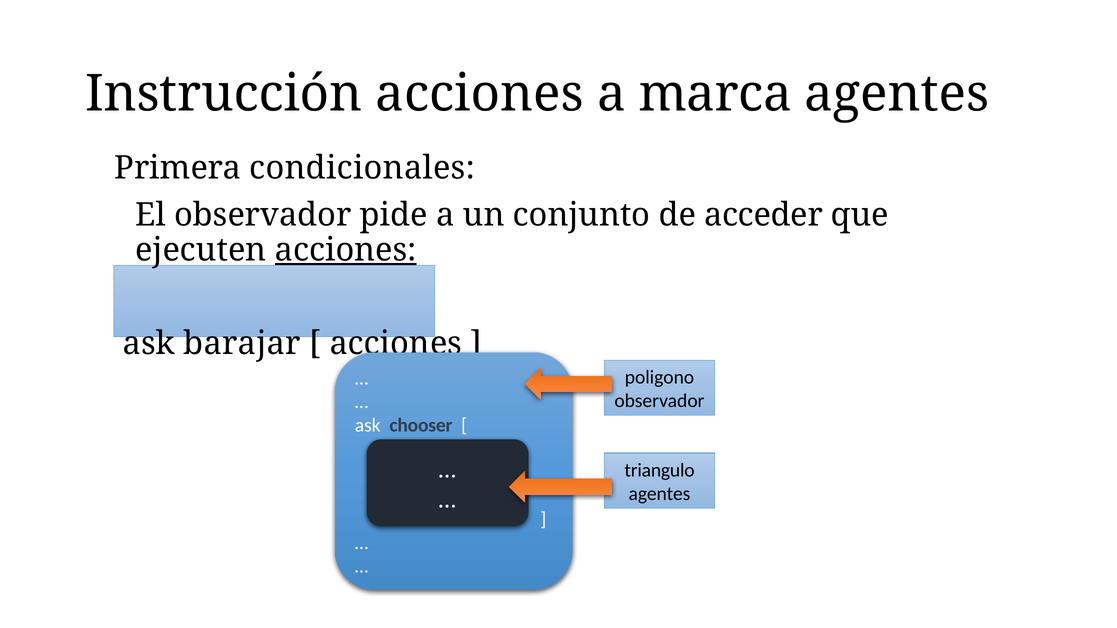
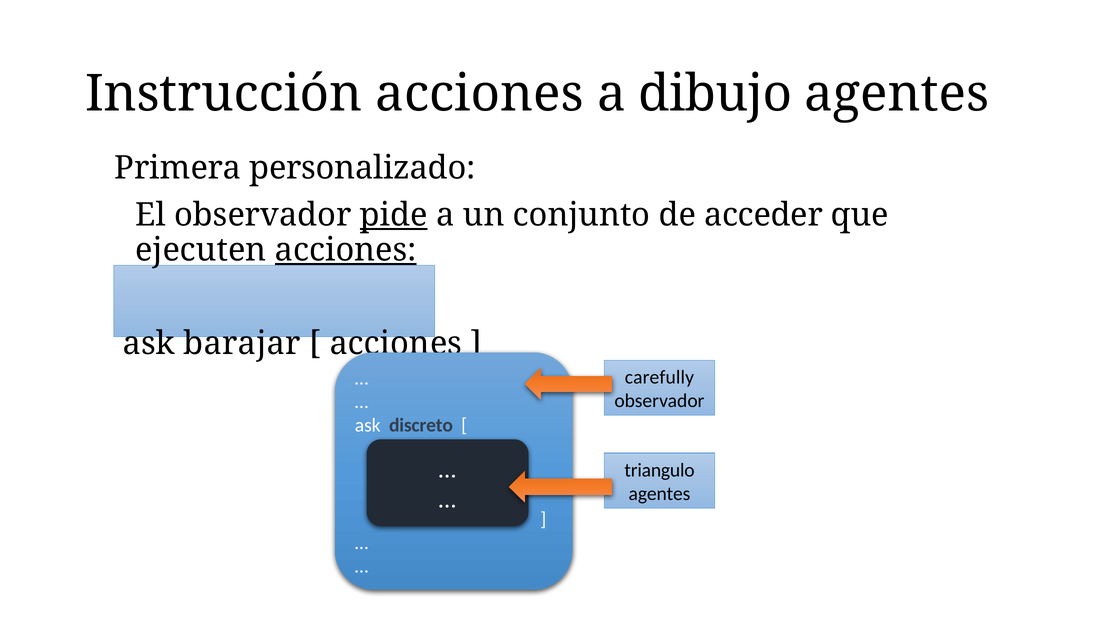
marca: marca -> dibujo (715, 94)
condicionales: condicionales -> personalizado (362, 168)
pide underline: none -> present (394, 215)
poligono: poligono -> carefully (659, 378)
chooser: chooser -> discreto (421, 426)
